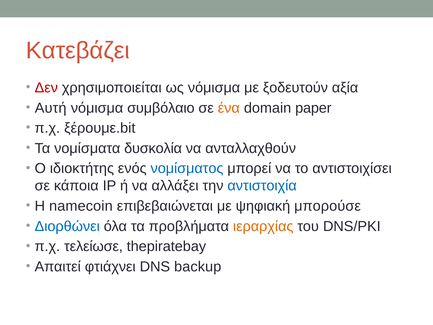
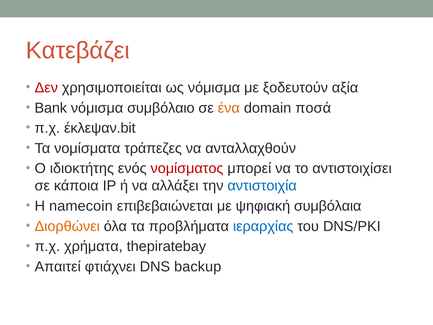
Αυτή: Αυτή -> Bank (51, 108)
paper: paper -> ποσά (313, 108)
ξέρουμε.bit: ξέρουμε.bit -> έκλεψαν.bit (100, 128)
δυσκολία: δυσκολία -> τράπεζες (153, 148)
νομίσματος colour: blue -> red (187, 168)
μπορούσε: μπορούσε -> συμβόλαια (328, 206)
Διορθώνει colour: blue -> orange (67, 226)
ιεραρχίας colour: orange -> blue (263, 226)
τελείωσε: τελείωσε -> χρήματα (93, 246)
